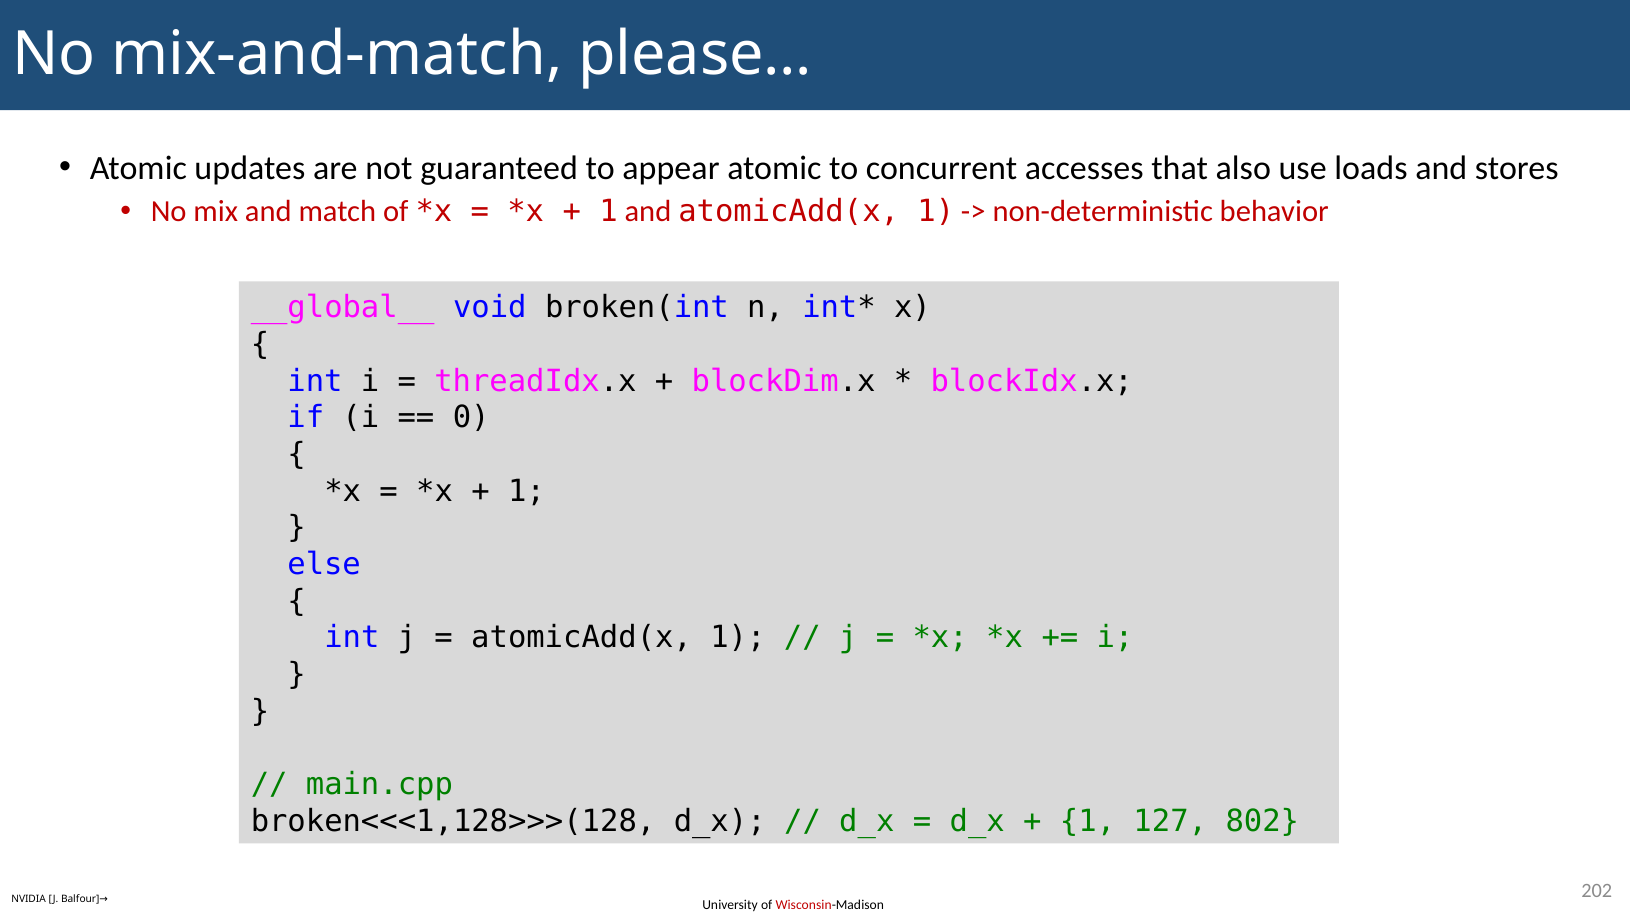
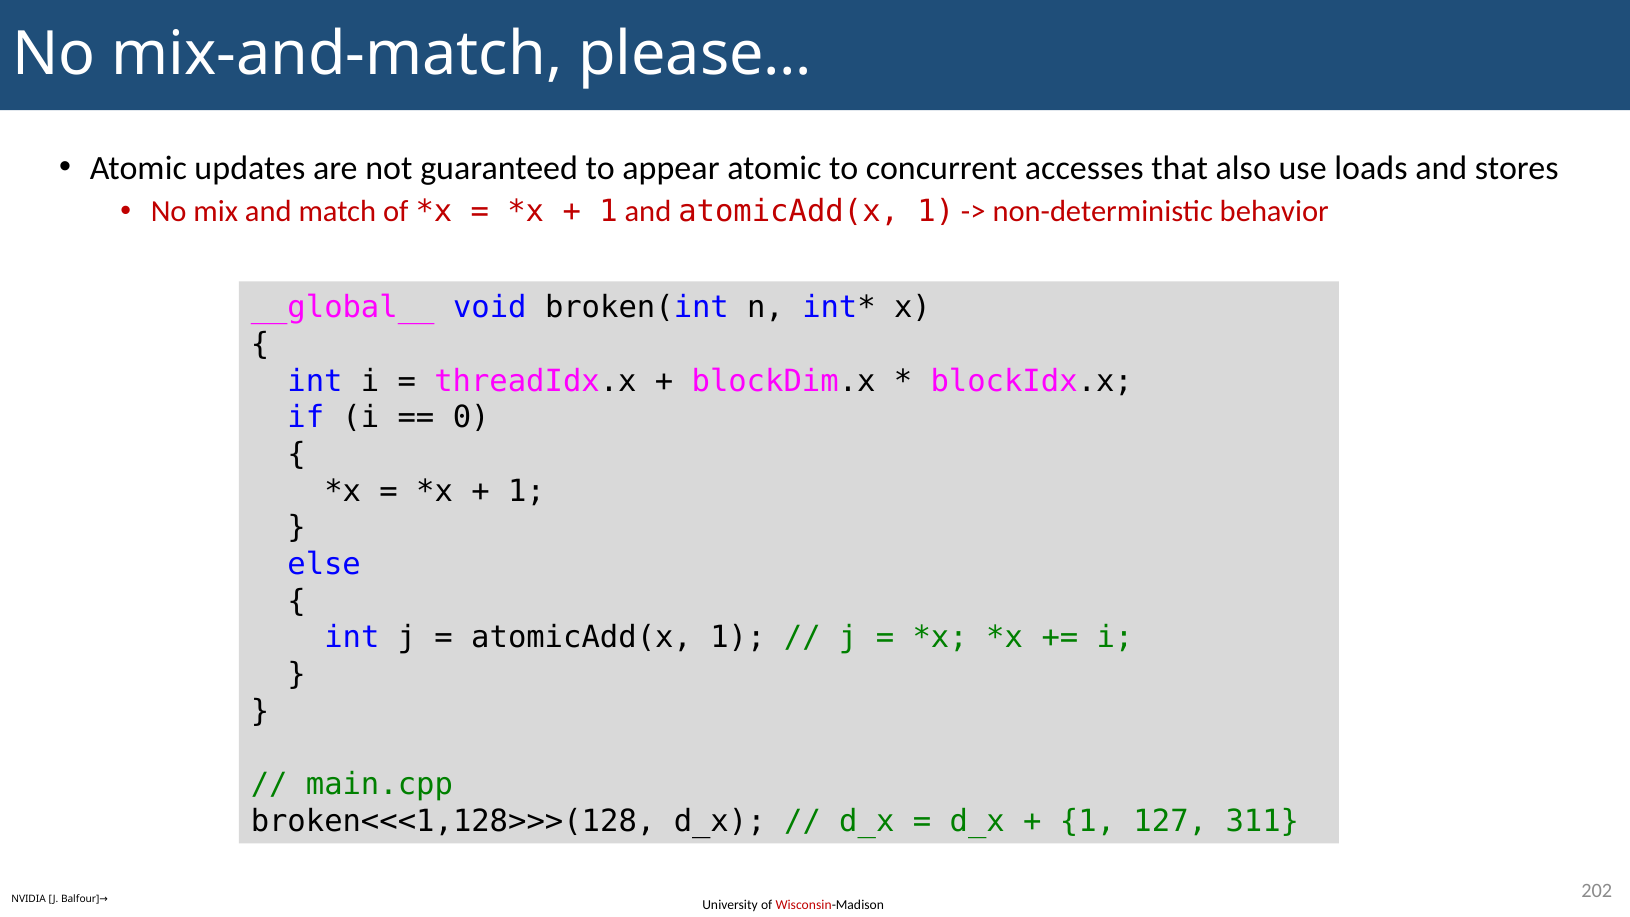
802: 802 -> 311 (1262, 821)
